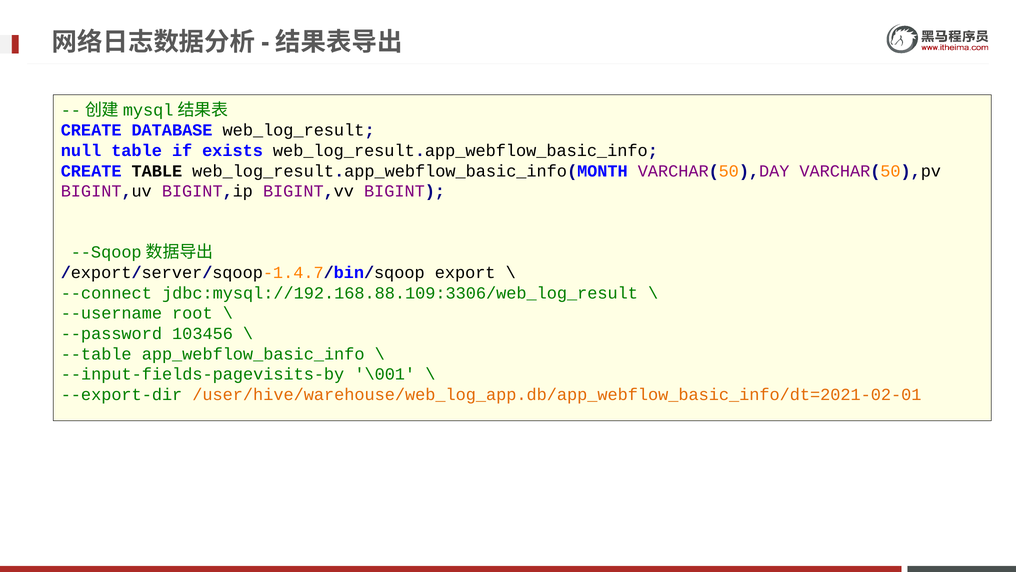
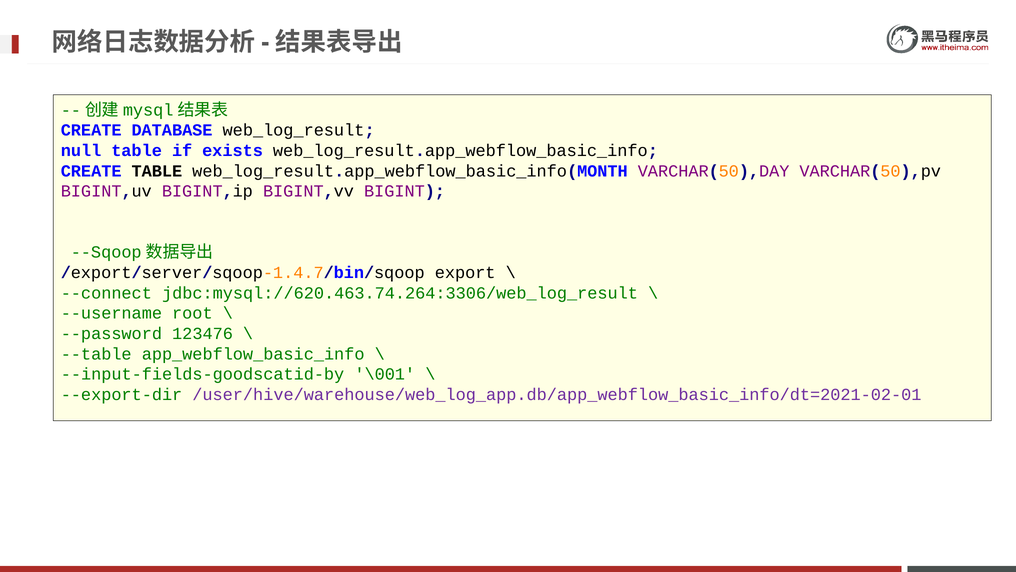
jdbc:mysql://192.168.88.109:3306/web_log_result: jdbc:mysql://192.168.88.109:3306/web_log_result -> jdbc:mysql://620.463.74.264:3306/web_log_result (400, 293)
103456: 103456 -> 123476 (203, 333)
--input-fields-pagevisits-by: --input-fields-pagevisits-by -> --input-fields-goodscatid-by (203, 374)
/user/hive/warehouse/web_log_app.db/app_webflow_basic_info/dt=2021-02-01 colour: orange -> purple (557, 394)
